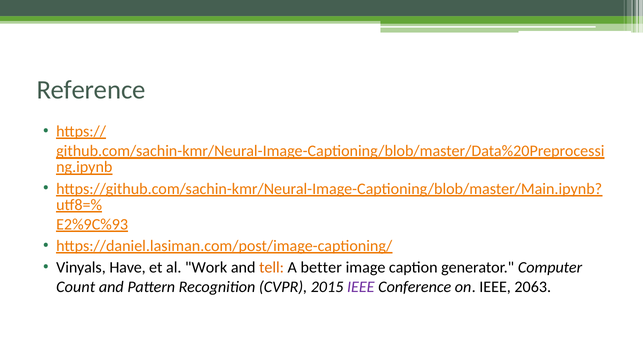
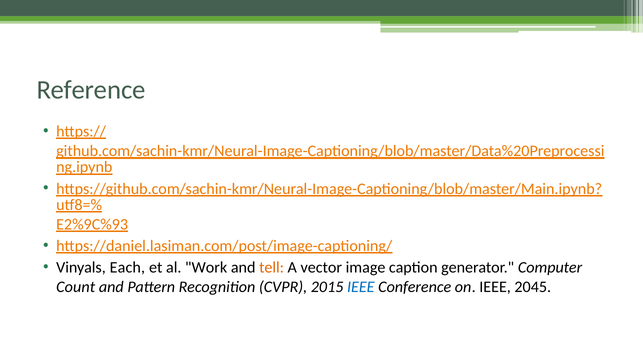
Have: Have -> Each (127, 268)
better: better -> vector (321, 268)
IEEE colour: purple -> blue (361, 287)
2063: 2063 -> 2045 (533, 287)
